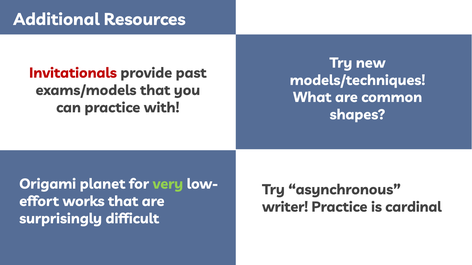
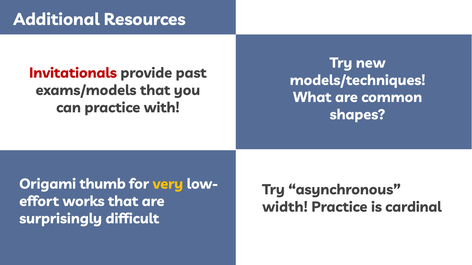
Origami planet: planet -> thumb (103, 185)
very colour: light green -> yellow (168, 185)
writer: writer -> width (285, 208)
